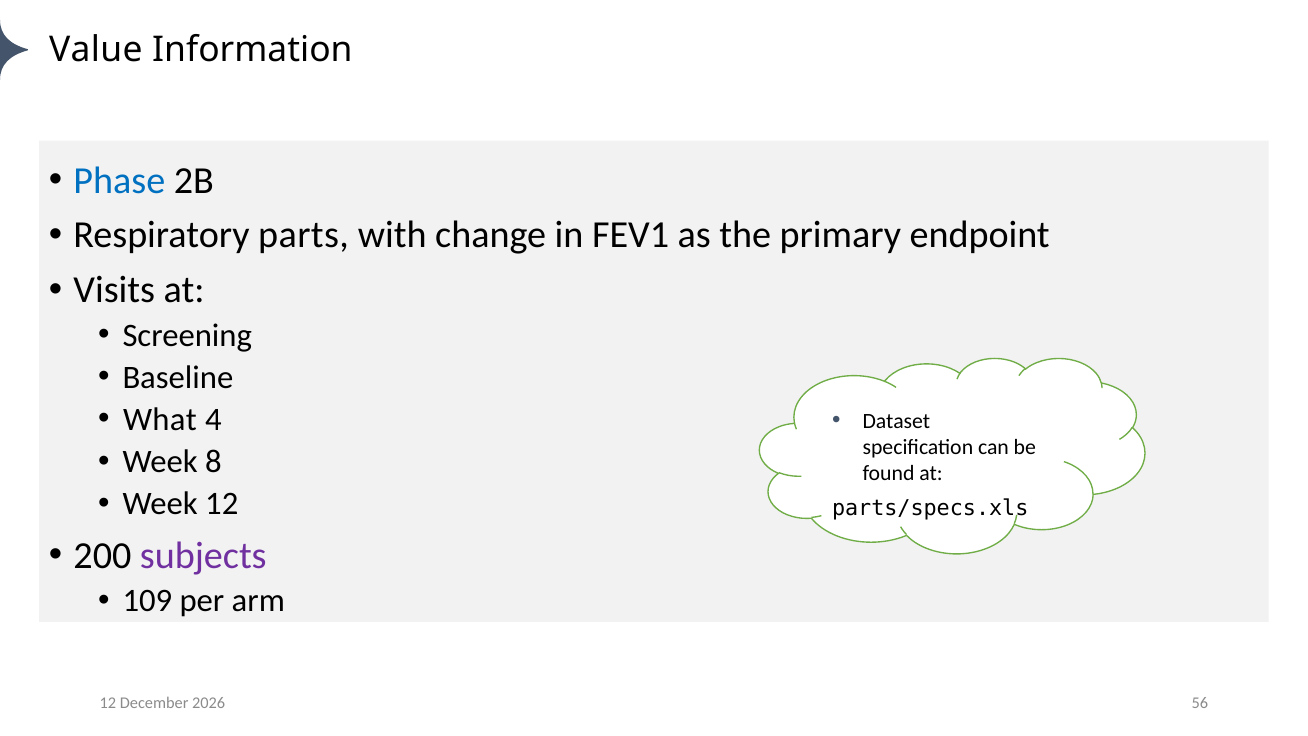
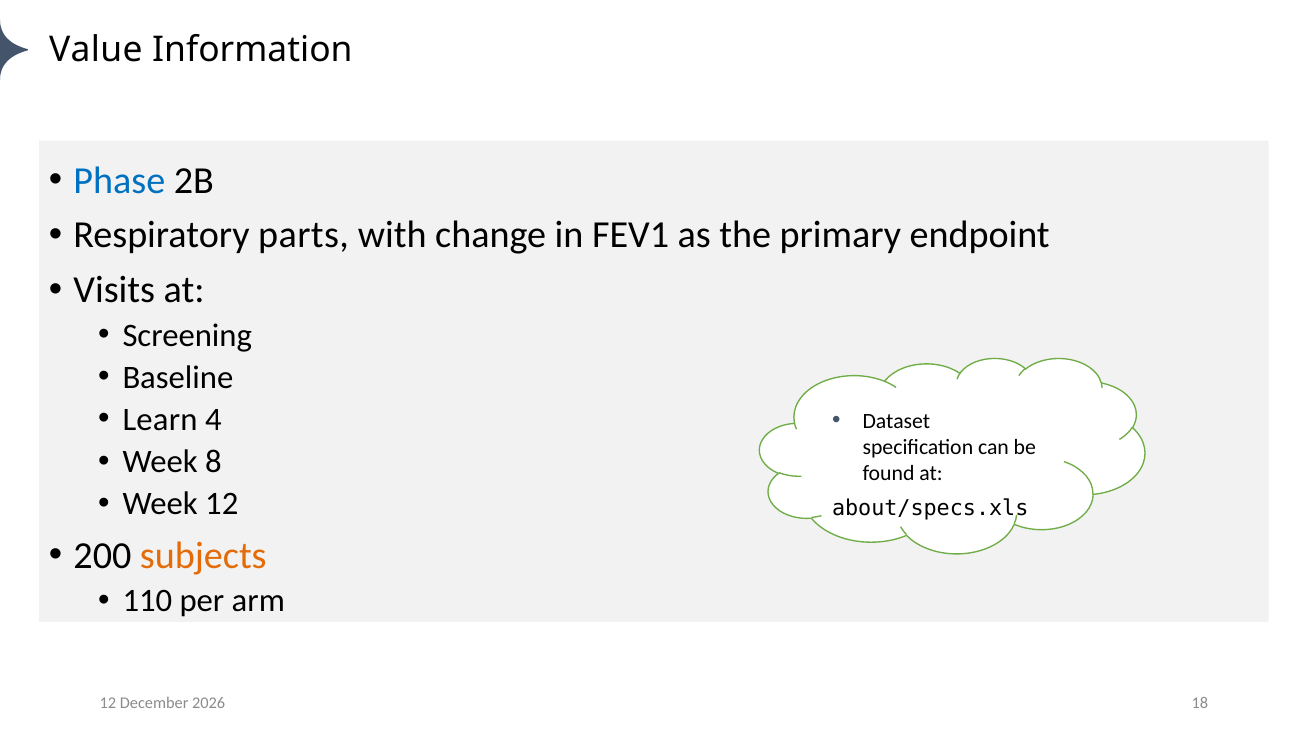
What: What -> Learn (160, 419)
parts/specs.xls: parts/specs.xls -> about/specs.xls (930, 508)
subjects colour: purple -> orange (203, 555)
109: 109 -> 110 (147, 600)
56: 56 -> 18 (1200, 702)
